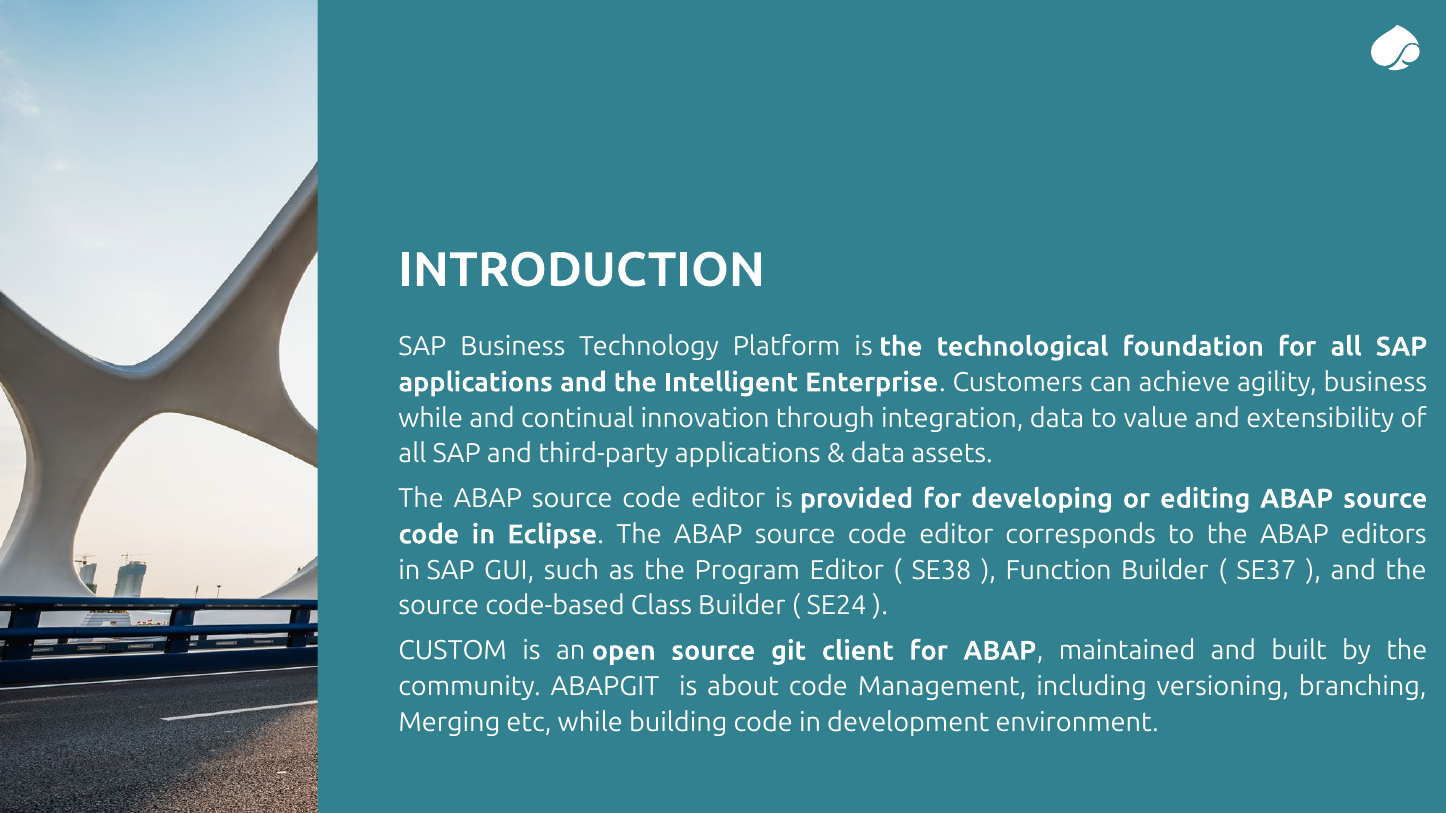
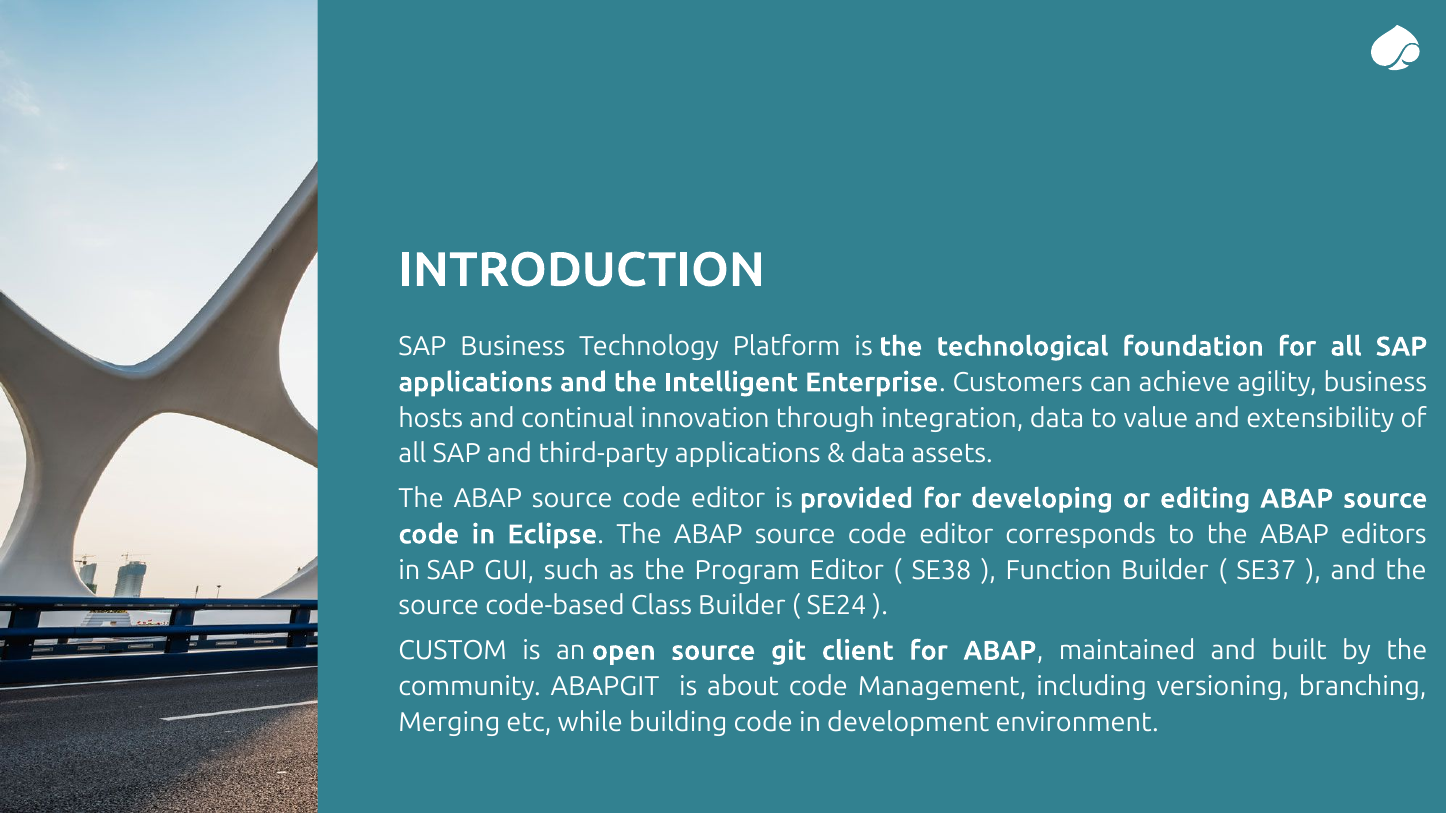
while: while -> hosts (431, 418)
